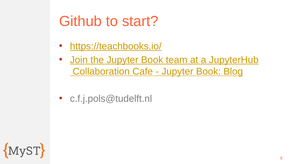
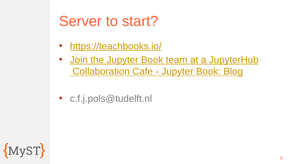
Github: Github -> Server (80, 21)
